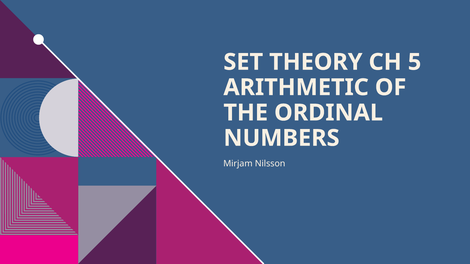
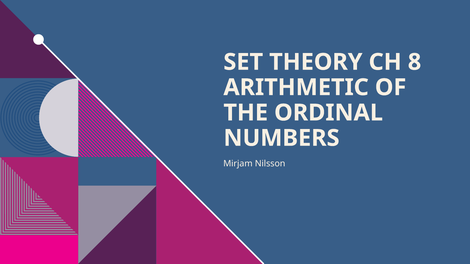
5: 5 -> 8 (415, 62)
